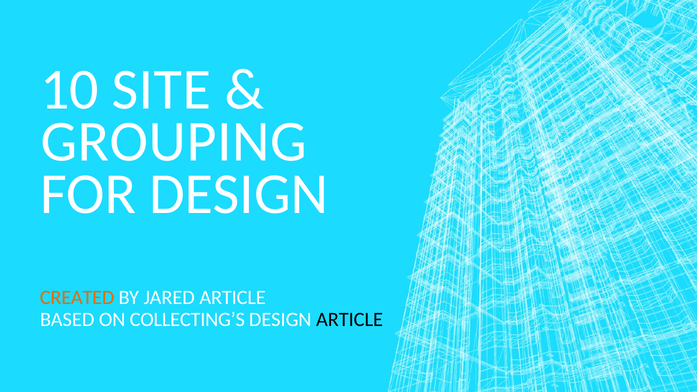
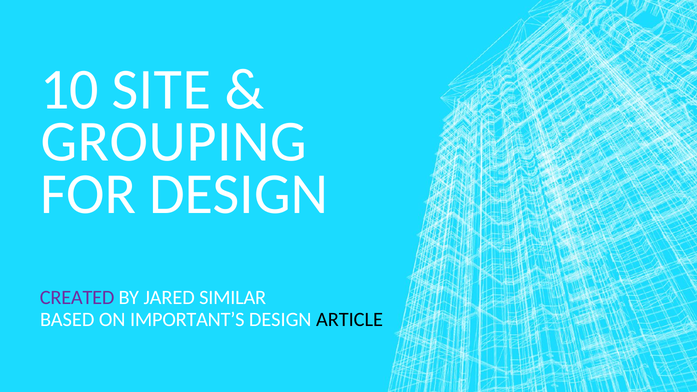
CREATED colour: orange -> purple (77, 298)
JARED ARTICLE: ARTICLE -> SIMILAR (233, 298)
COLLECTING’S: COLLECTING’S -> IMPORTANT’S (187, 320)
